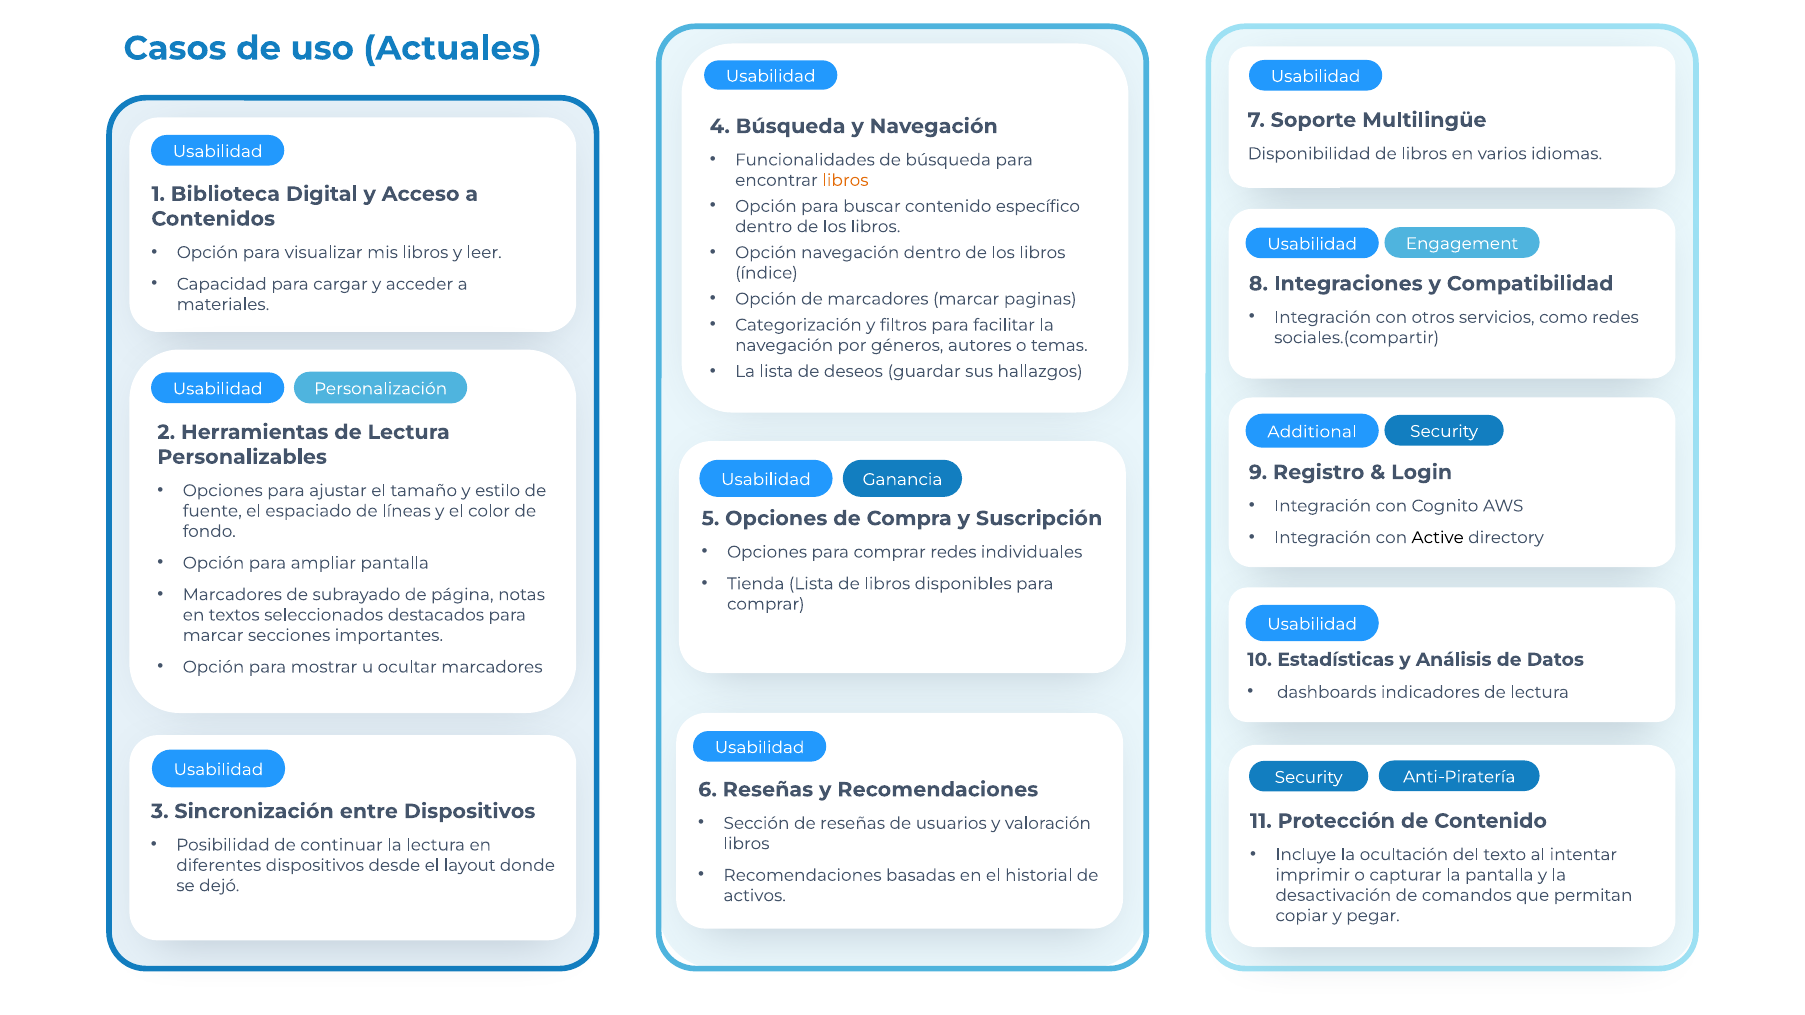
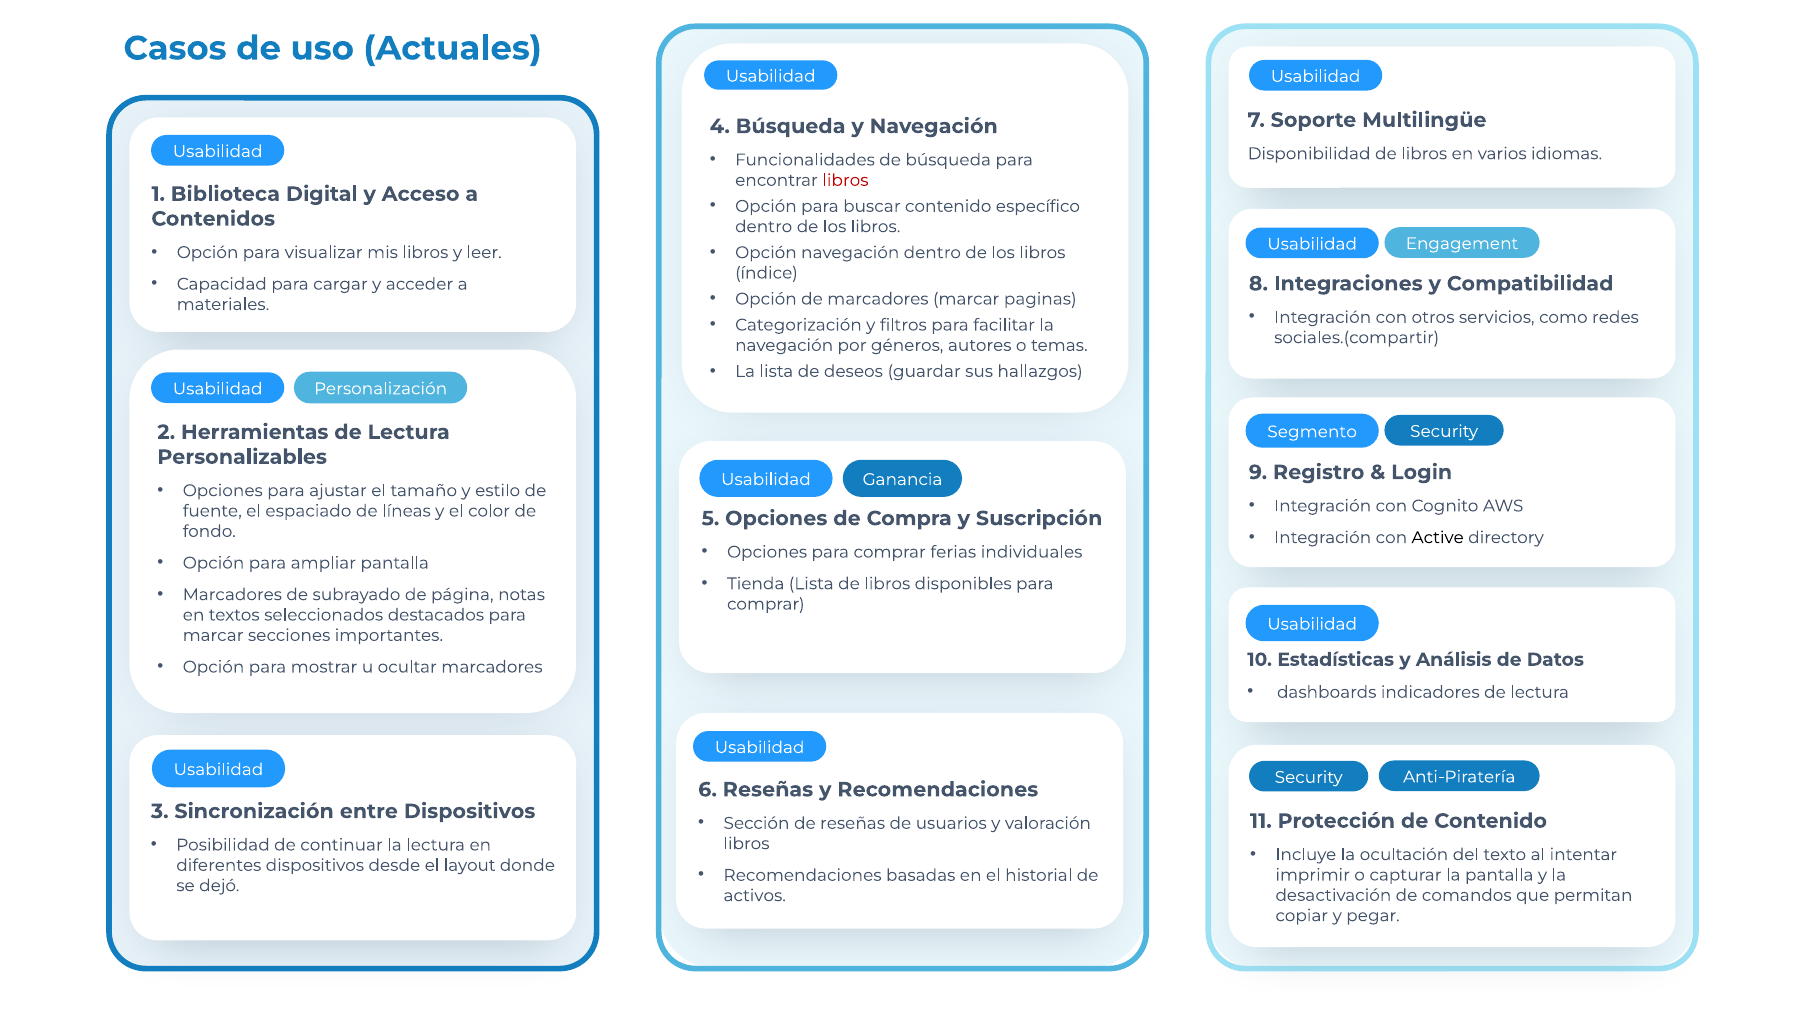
libros colour: orange -> red (845, 180)
Additional: Additional -> Segmento (1312, 432)
comprar redes: redes -> ferias (953, 552)
